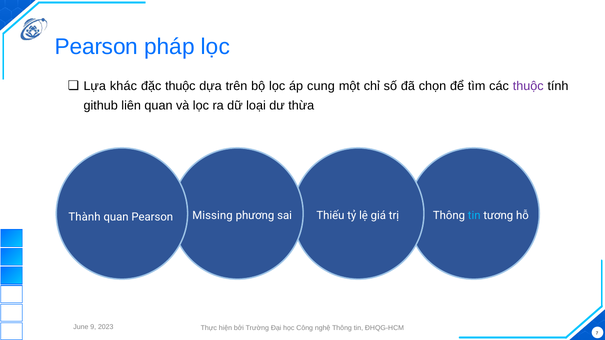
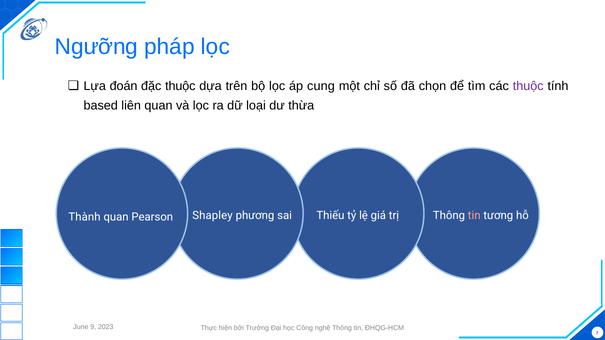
Pearson: Pearson -> Ngưỡng (97, 47)
khác: khác -> đoán (124, 86)
github: github -> based (101, 106)
Missing: Missing -> Shapley (212, 216)
tin colour: light blue -> pink (474, 216)
